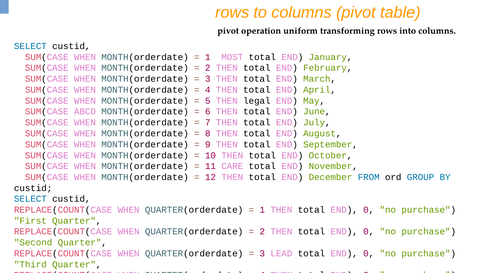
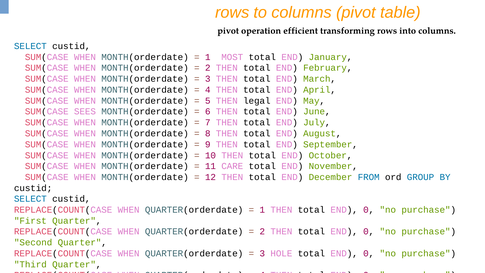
uniform: uniform -> efficient (301, 31)
ABCD: ABCD -> SEES (85, 112)
LEAD: LEAD -> HOLE (281, 253)
